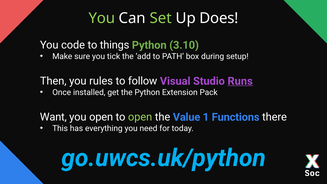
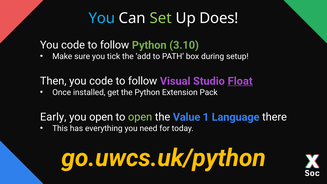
You colour: light green -> light blue (102, 18)
things: things -> follow (115, 45)
Then you rules: rules -> code (101, 81)
Runs: Runs -> Float (240, 81)
Want: Want -> Early (53, 117)
Functions: Functions -> Language (236, 117)
go.uwcs.uk/python colour: light blue -> yellow (164, 158)
